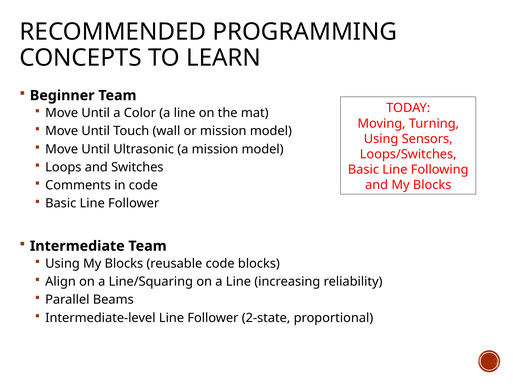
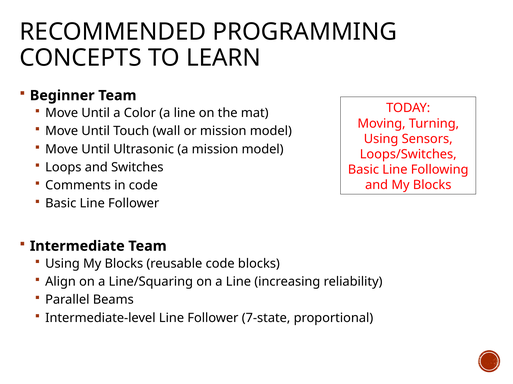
2-state: 2-state -> 7-state (266, 318)
